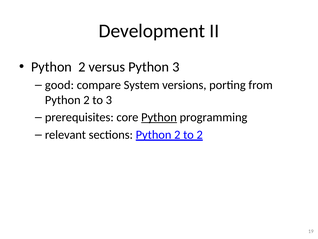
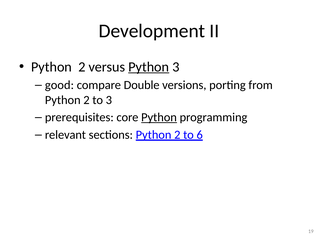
Python underline: none -> present (149, 67)
System: System -> Double (142, 85)
to 2: 2 -> 6 (200, 134)
